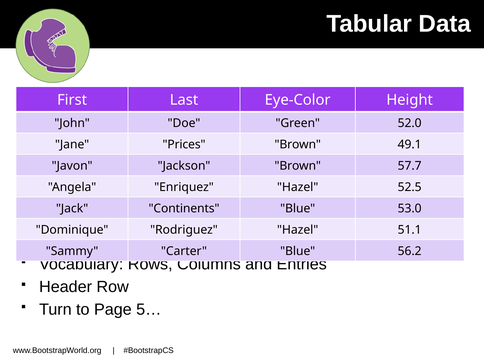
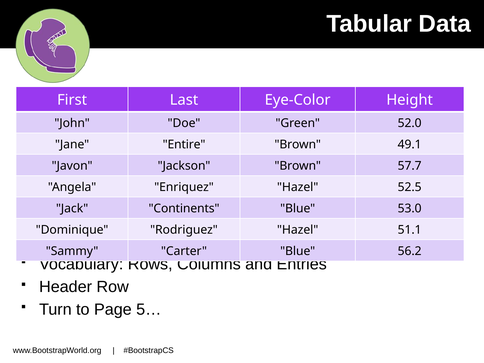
Prices: Prices -> Entire (184, 144)
